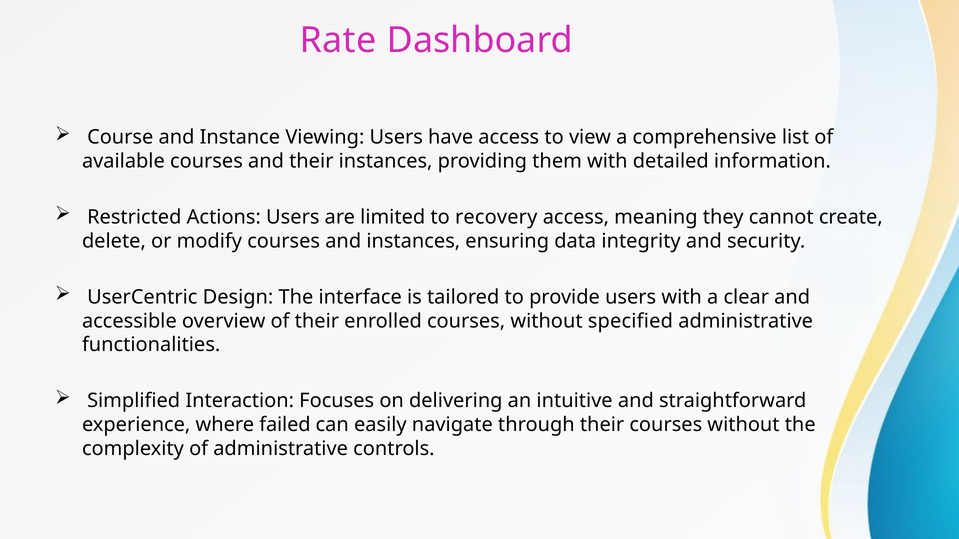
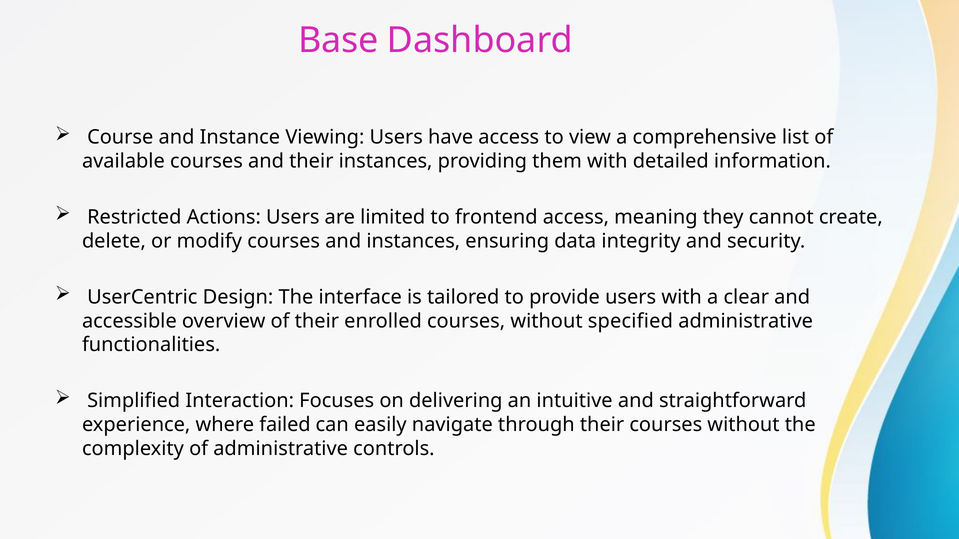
Rate: Rate -> Base (338, 40)
recovery: recovery -> frontend (496, 217)
